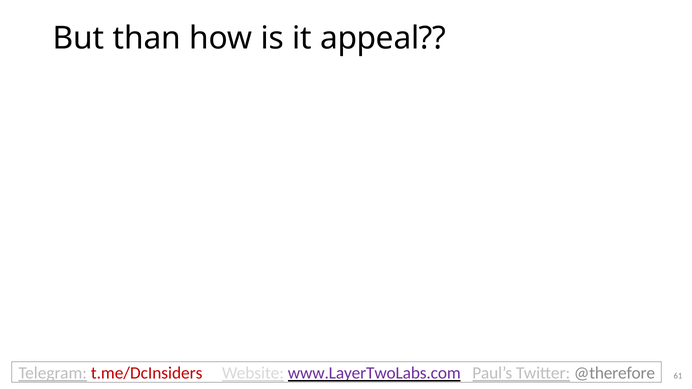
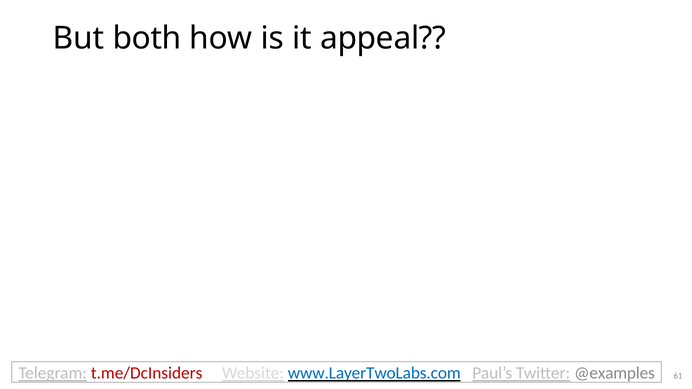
than: than -> both (147, 38)
www.LayerTwoLabs.com colour: purple -> blue (374, 373)
@therefore: @therefore -> @examples (615, 373)
